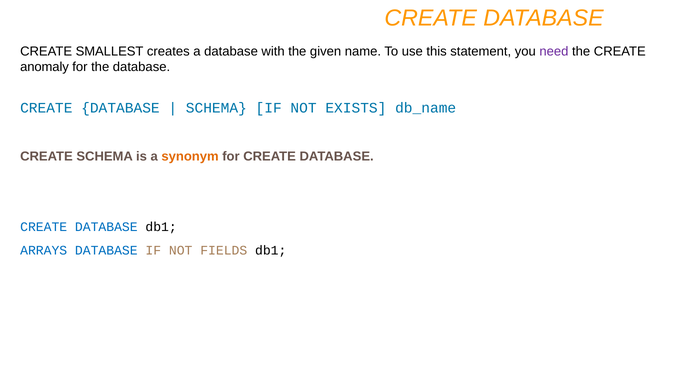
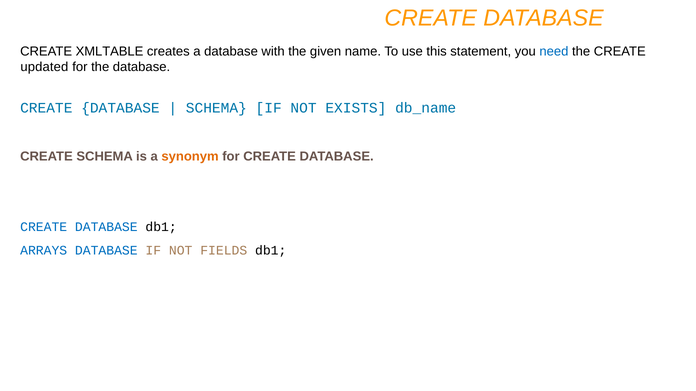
SMALLEST: SMALLEST -> XMLTABLE (110, 51)
need colour: purple -> blue (554, 51)
anomaly: anomaly -> updated (44, 67)
